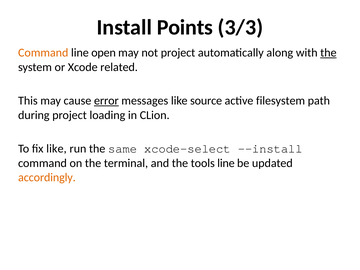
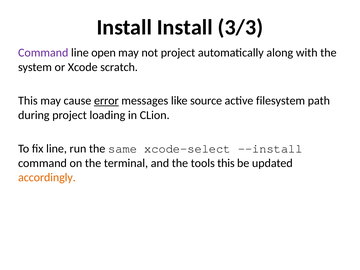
Install Points: Points -> Install (185, 27)
Command colour: orange -> purple (43, 53)
the underline: present -> none (328, 53)
related: related -> scratch (119, 67)
fix like: like -> line (57, 149)
tools line: line -> this (226, 163)
